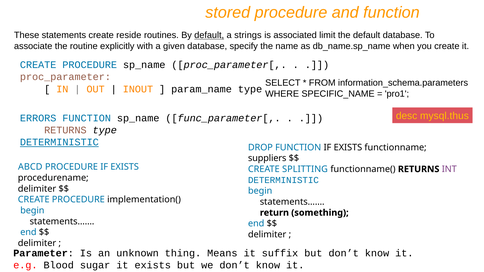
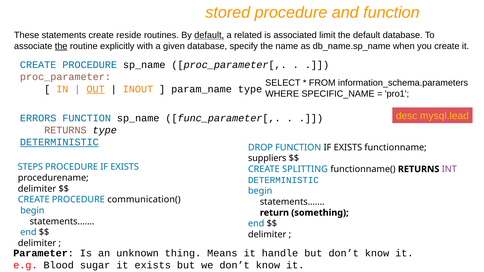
strings: strings -> related (248, 35)
the underline: none -> present (61, 46)
OUT underline: none -> present (96, 89)
mysql.thus: mysql.thus -> mysql.lead (444, 116)
ABCD: ABCD -> STEPS (30, 167)
implementation(: implementation( -> communication( (144, 200)
suffix: suffix -> handle (280, 253)
